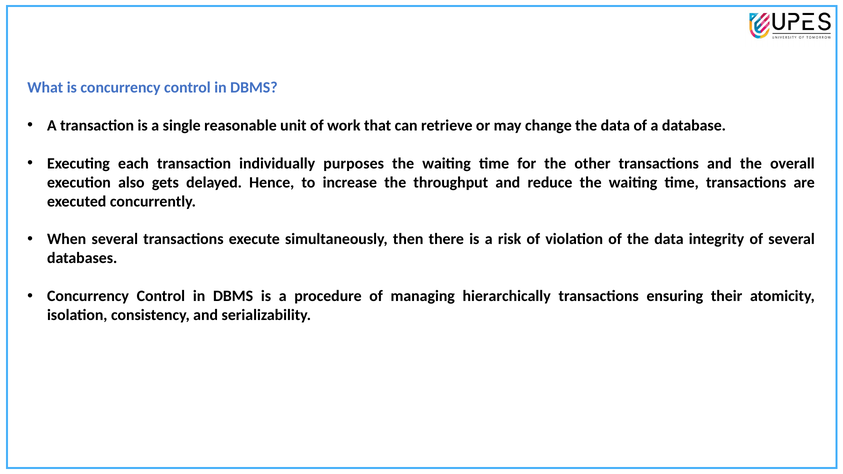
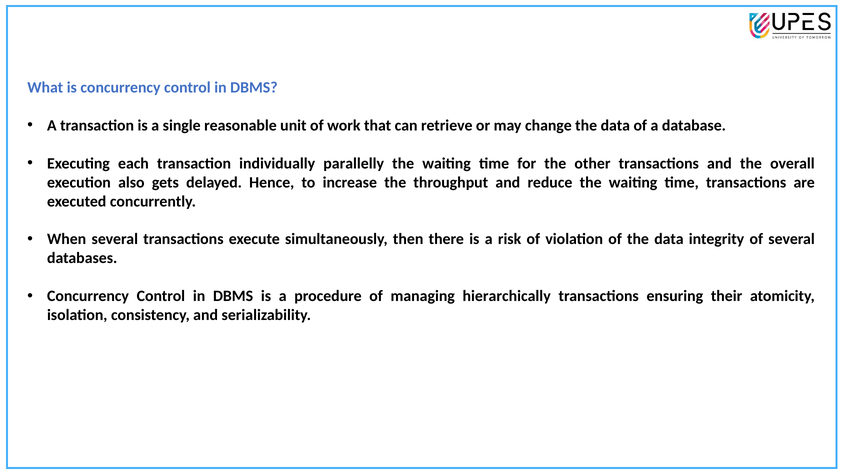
purposes: purposes -> parallelly (354, 163)
